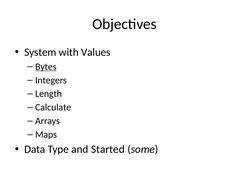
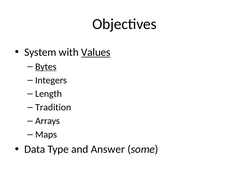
Values underline: none -> present (96, 52)
Calculate: Calculate -> Tradition (53, 107)
Started: Started -> Answer (108, 149)
